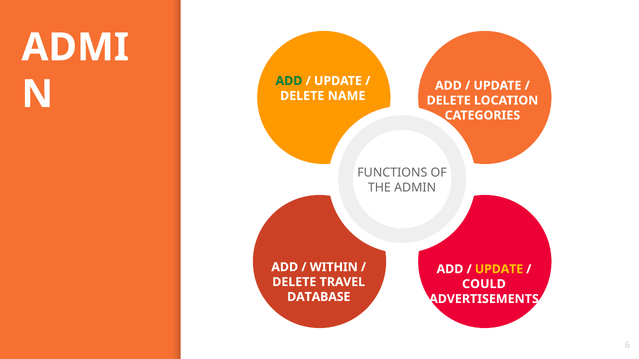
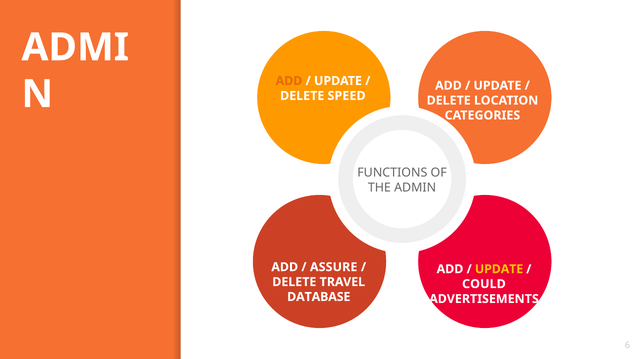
ADD colour: green -> orange (289, 81)
NAME: NAME -> SPEED (347, 96)
WITHIN: WITHIN -> ASSURE (334, 267)
